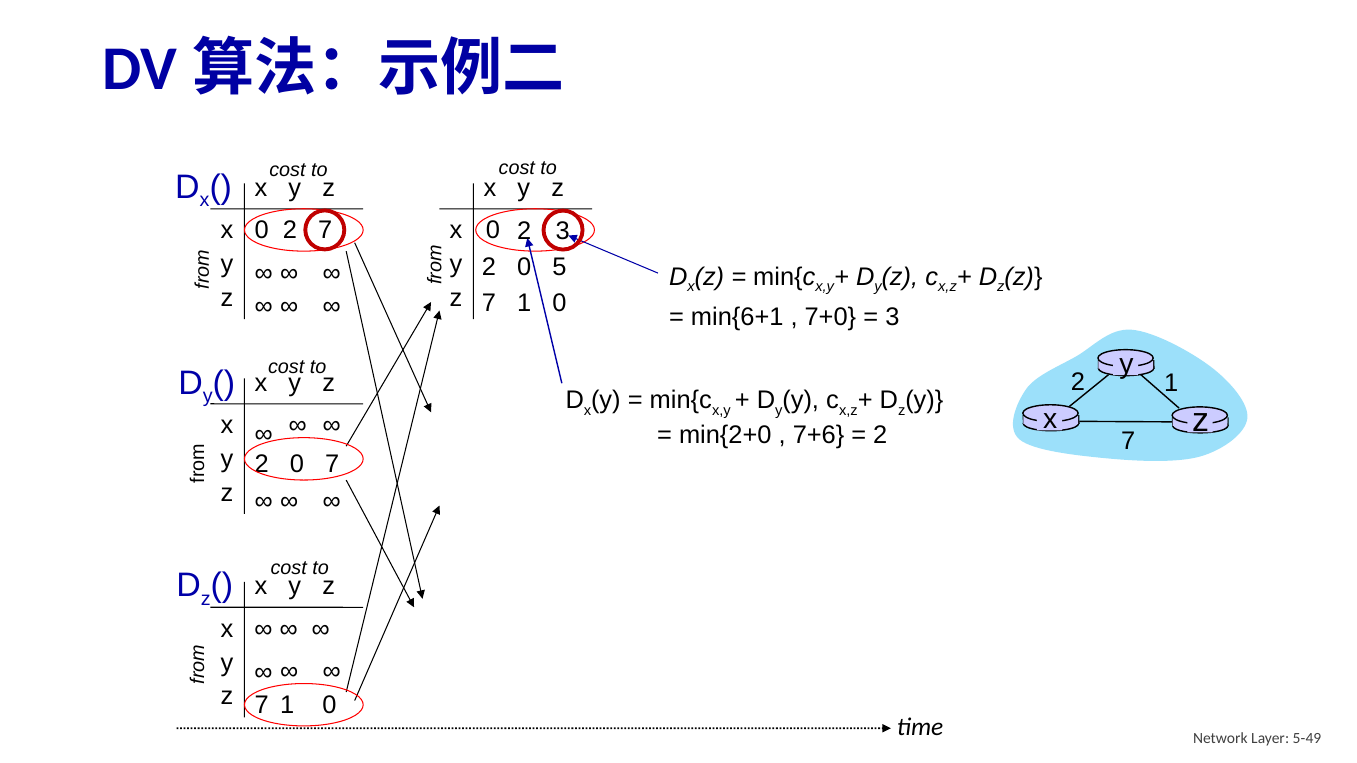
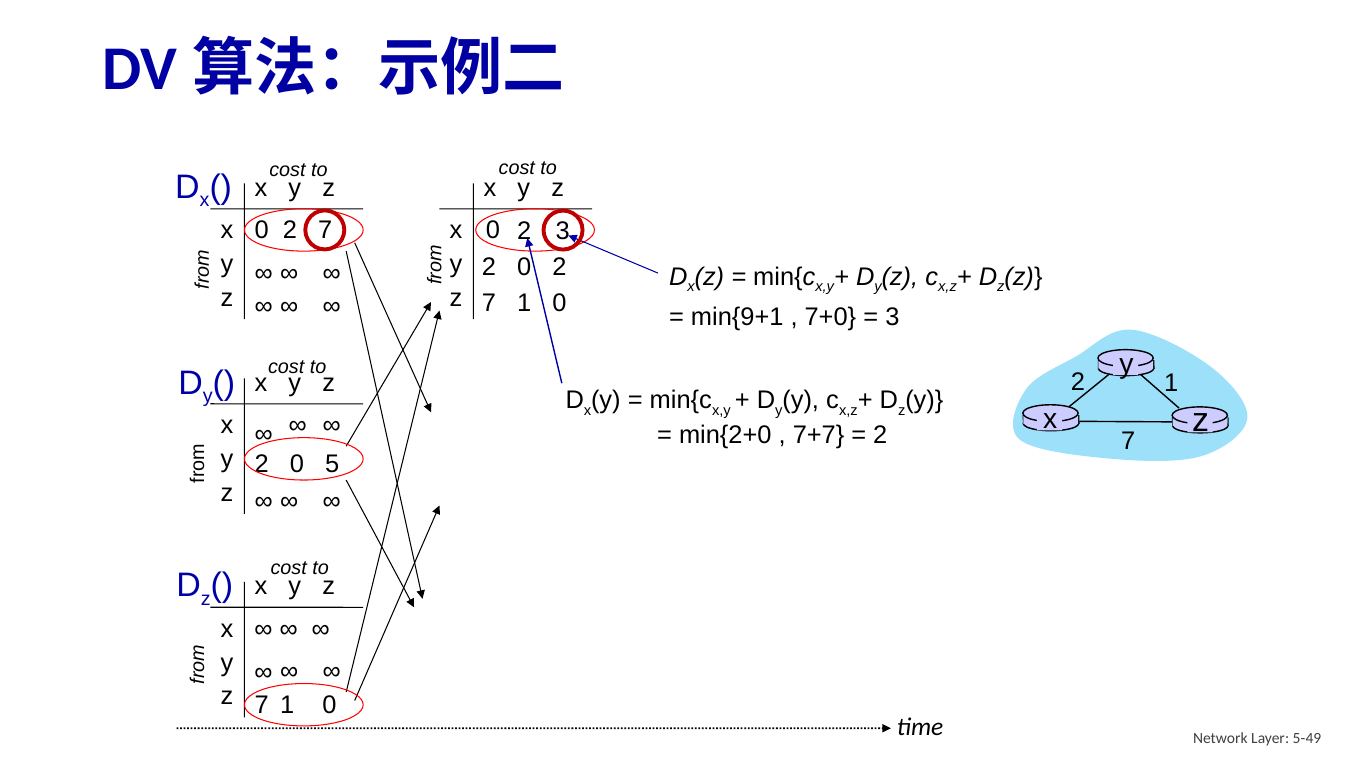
2 0 5: 5 -> 2 (559, 268)
min{6+1: min{6+1 -> min{9+1 (737, 318)
7+6: 7+6 -> 7+7 (819, 435)
0 7: 7 -> 5 (332, 464)
